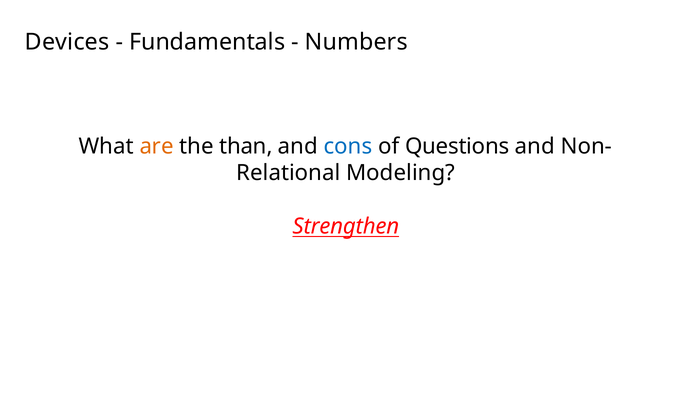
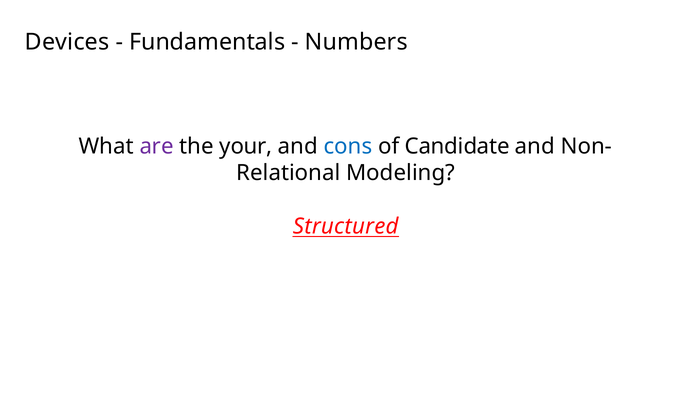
are colour: orange -> purple (157, 146)
than: than -> your (246, 146)
Questions: Questions -> Candidate (457, 146)
Strengthen: Strengthen -> Structured (346, 226)
